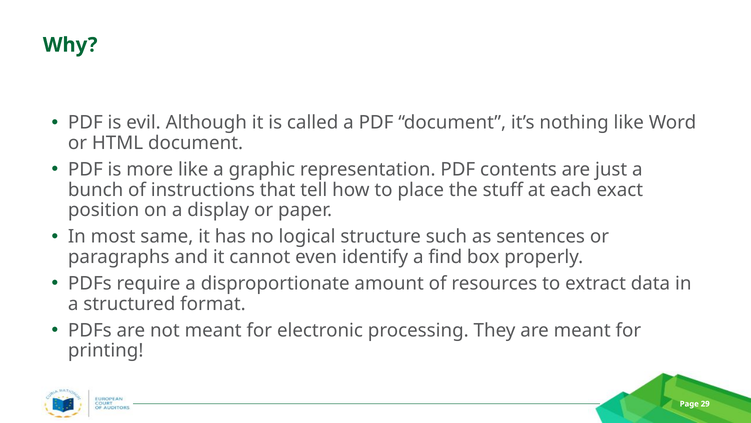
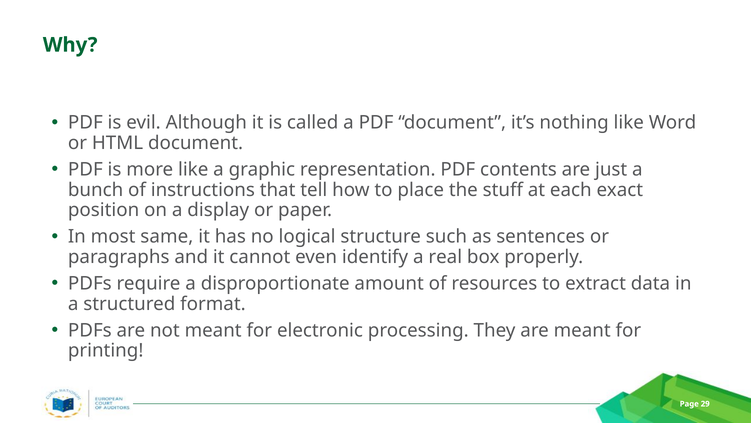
find: find -> real (445, 257)
